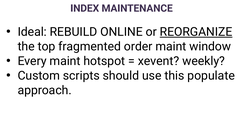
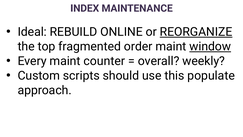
window underline: none -> present (210, 46)
hotspot: hotspot -> counter (104, 61)
xevent: xevent -> overall (159, 61)
